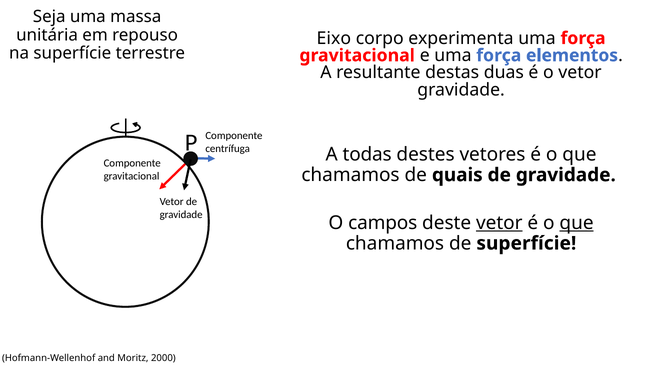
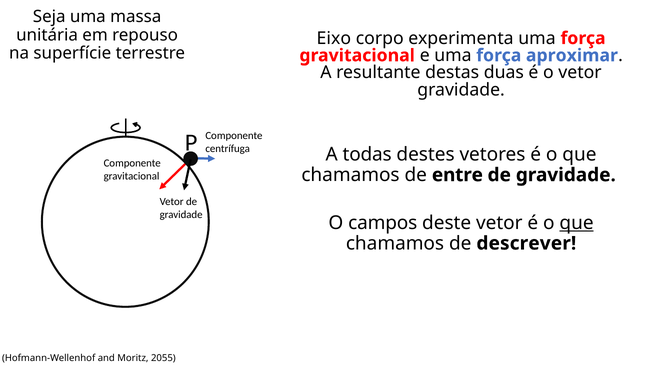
elementos: elementos -> aproximar (572, 55)
quais: quais -> entre (457, 175)
vetor underline: present -> none (499, 223)
de superfície: superfície -> descrever (526, 243)
2000: 2000 -> 2055 (163, 358)
